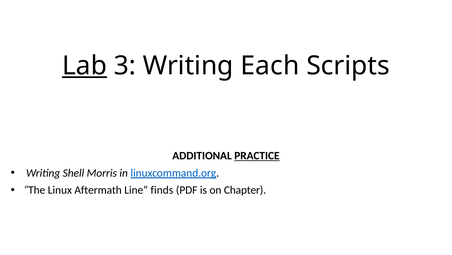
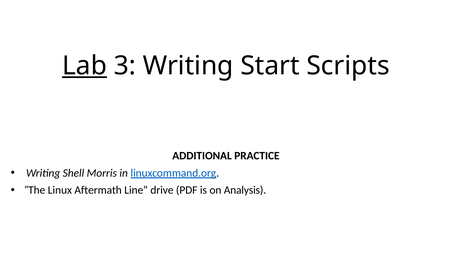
Each: Each -> Start (270, 66)
PRACTICE underline: present -> none (257, 155)
finds: finds -> drive (162, 190)
Chapter: Chapter -> Analysis (245, 190)
